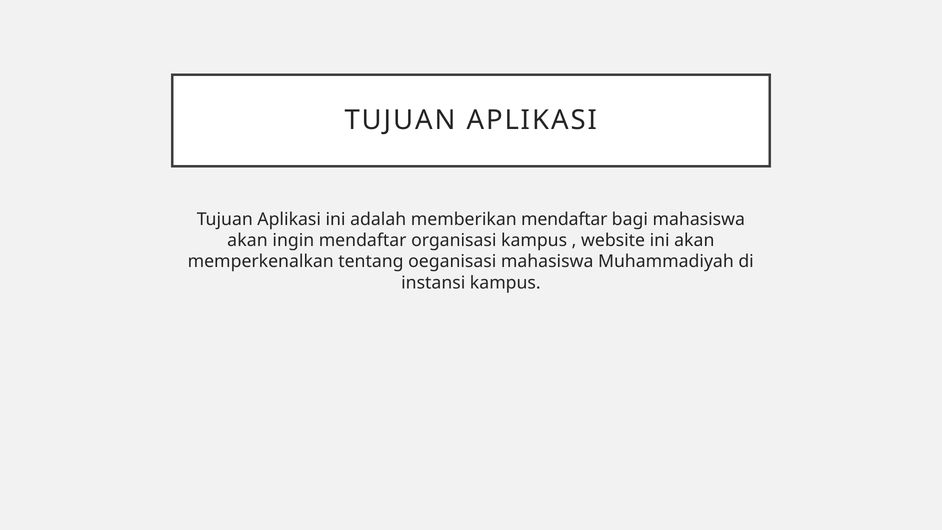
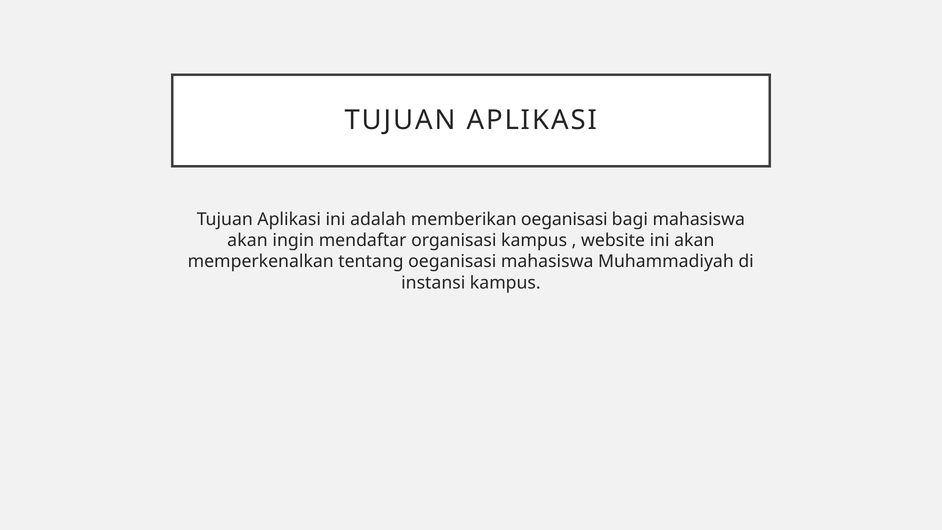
memberikan mendaftar: mendaftar -> oeganisasi (564, 219)
